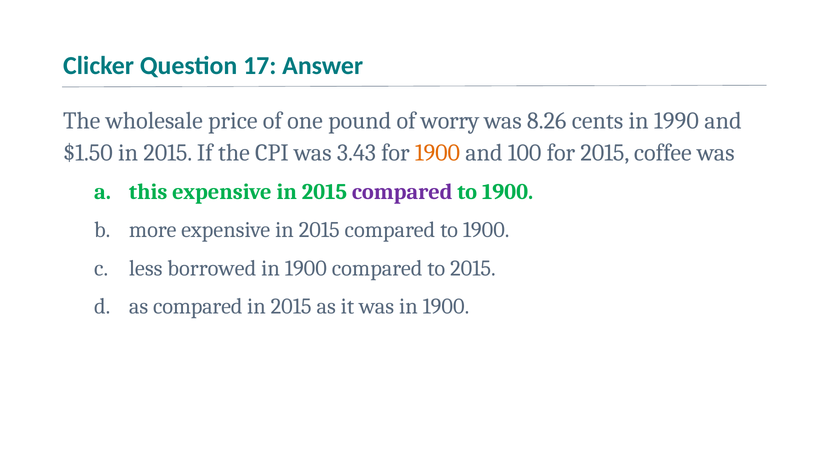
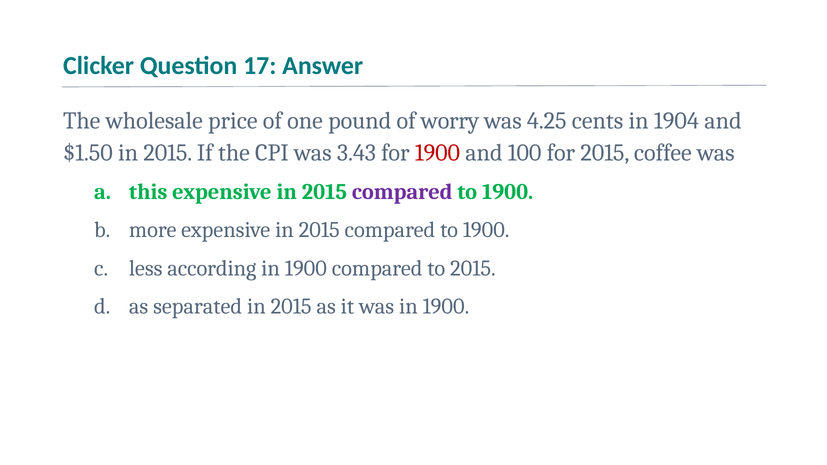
8.26: 8.26 -> 4.25 (547, 121)
1990: 1990 -> 1904 (676, 121)
1900 colour: orange -> red (438, 153)
borrowed: borrowed -> according (212, 268)
as compared: compared -> separated (198, 306)
